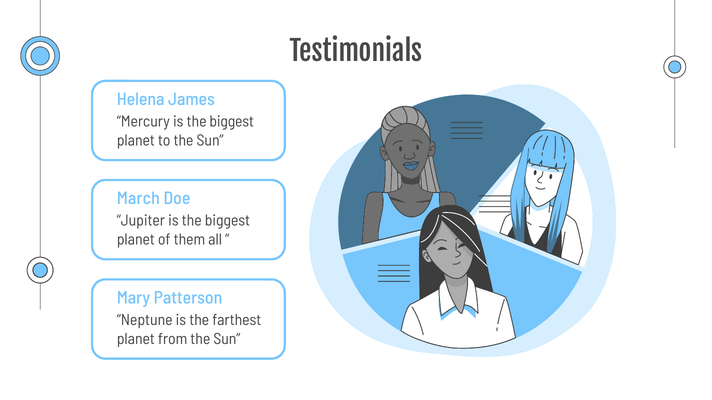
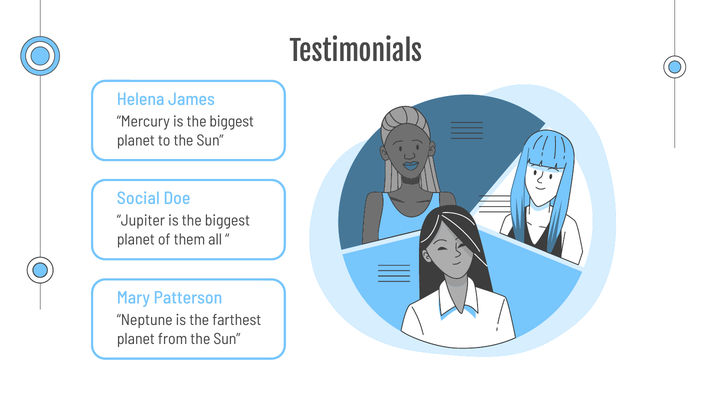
March: March -> Social (138, 199)
